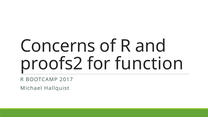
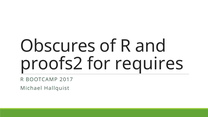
Concerns: Concerns -> Obscures (58, 46)
function: function -> requires (149, 64)
